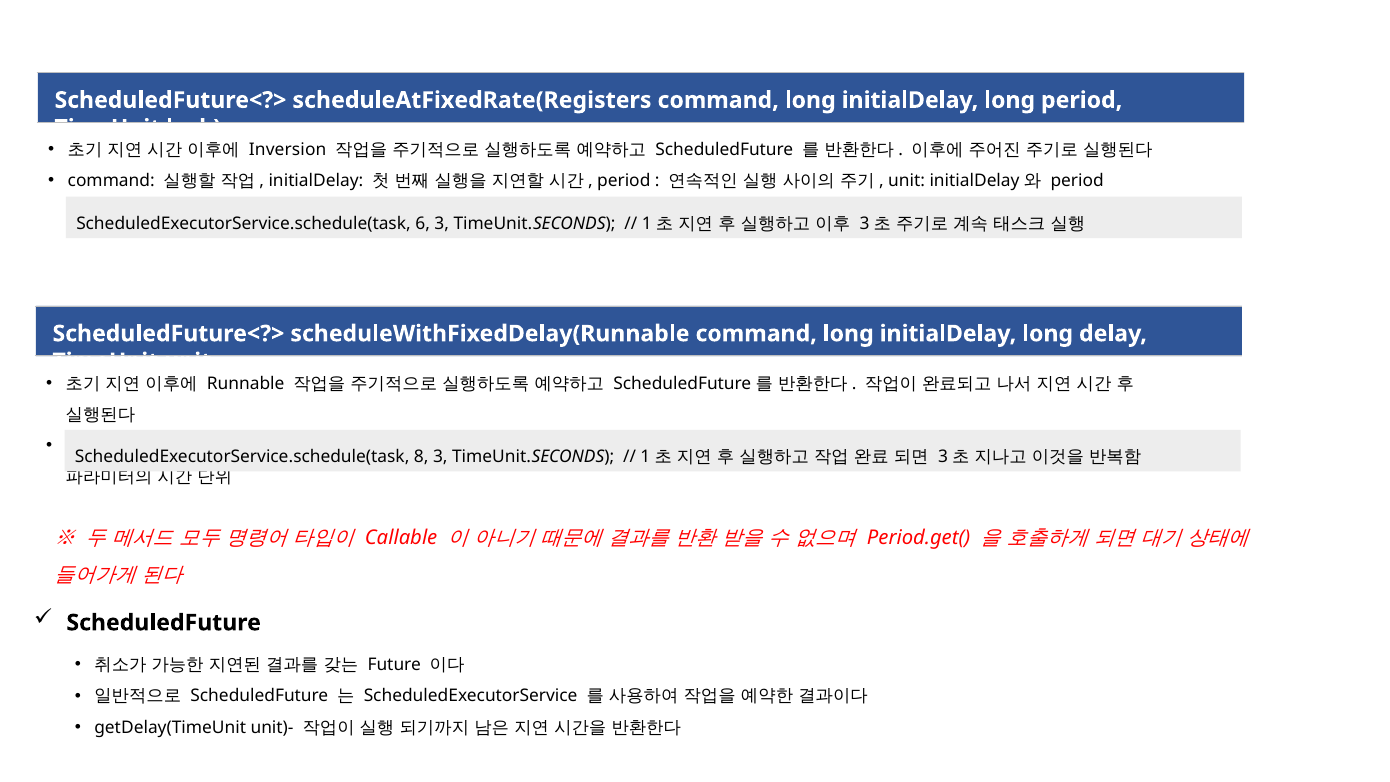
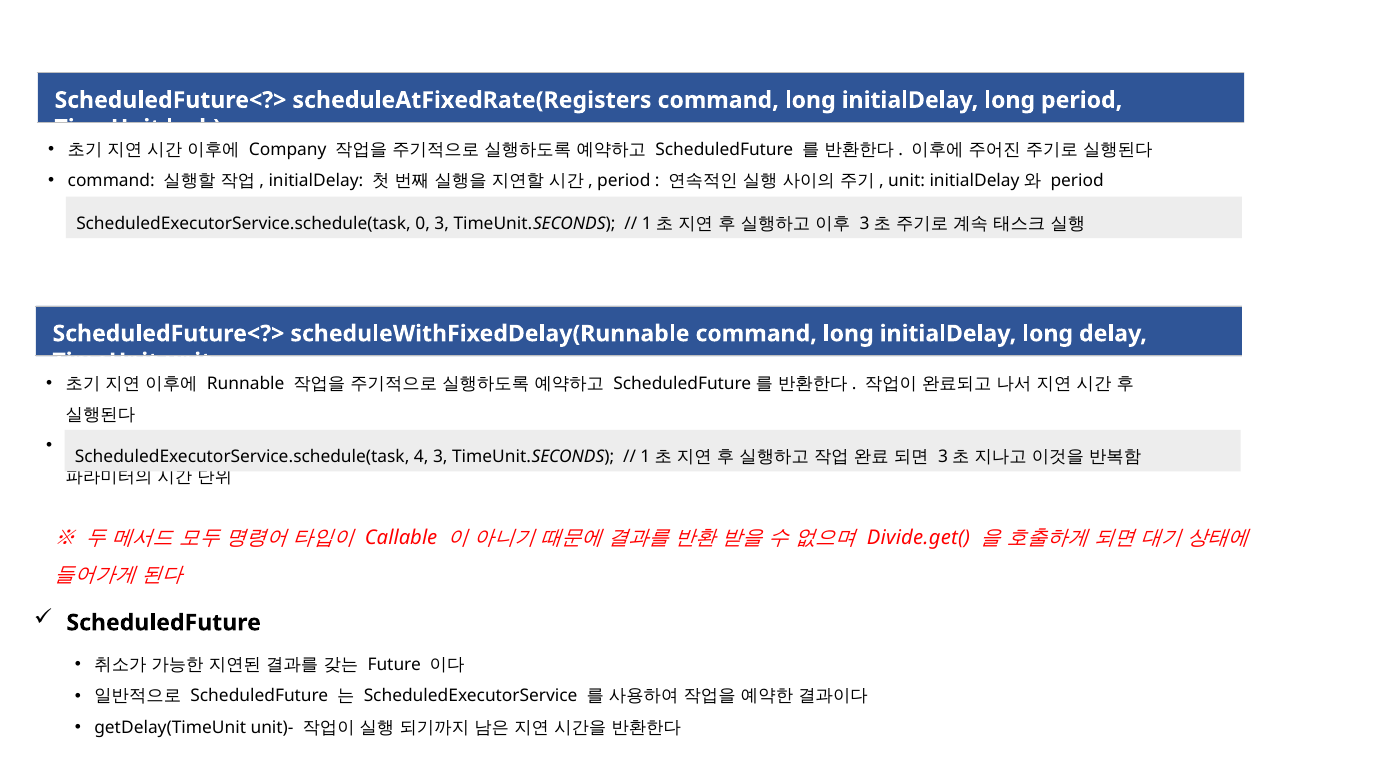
Inversion: Inversion -> Company (288, 150)
6: 6 -> 0 (423, 224)
8: 8 -> 4 (421, 457)
Period.get(: Period.get( -> Divide.get( (919, 538)
